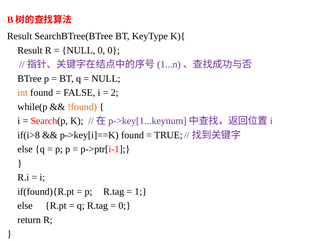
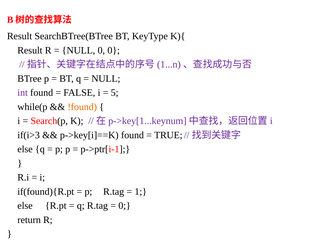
int colour: orange -> purple (23, 93)
2: 2 -> 5 (115, 93)
if(i>8: if(i>8 -> if(i>3 (29, 135)
